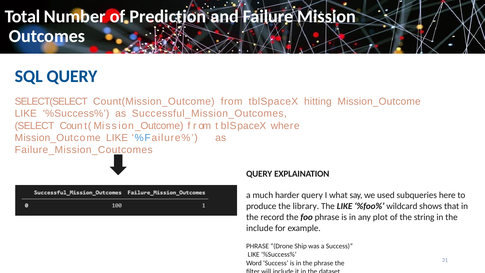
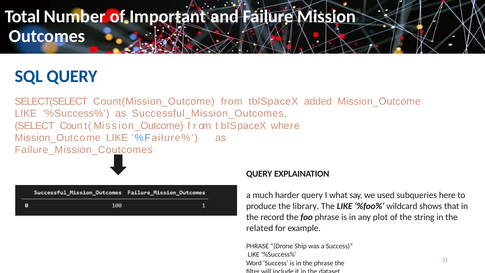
Prediction: Prediction -> Important (168, 17)
hitting: hitting -> added (318, 101)
include: include -> related (260, 228)
